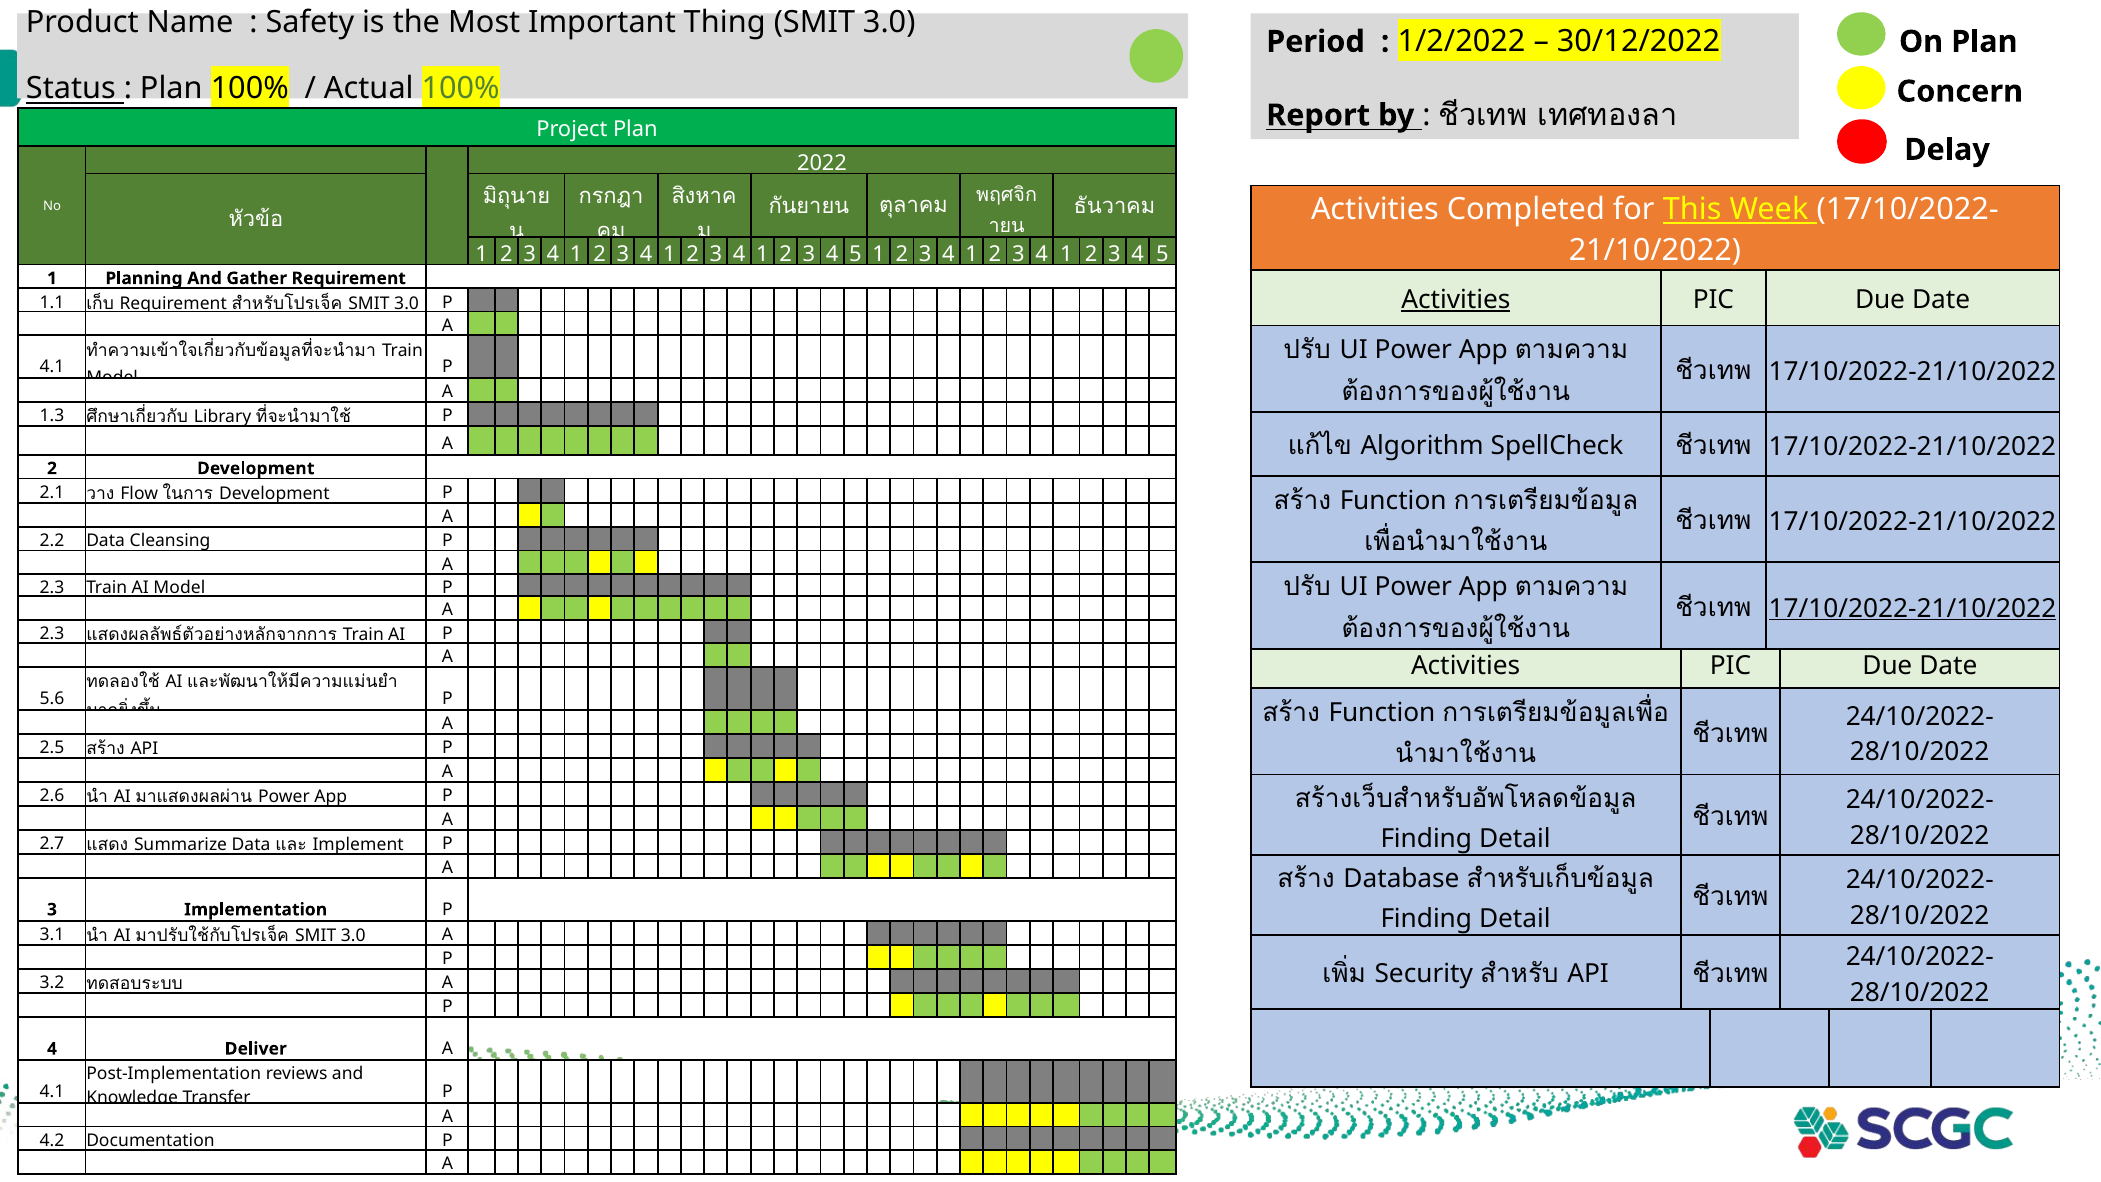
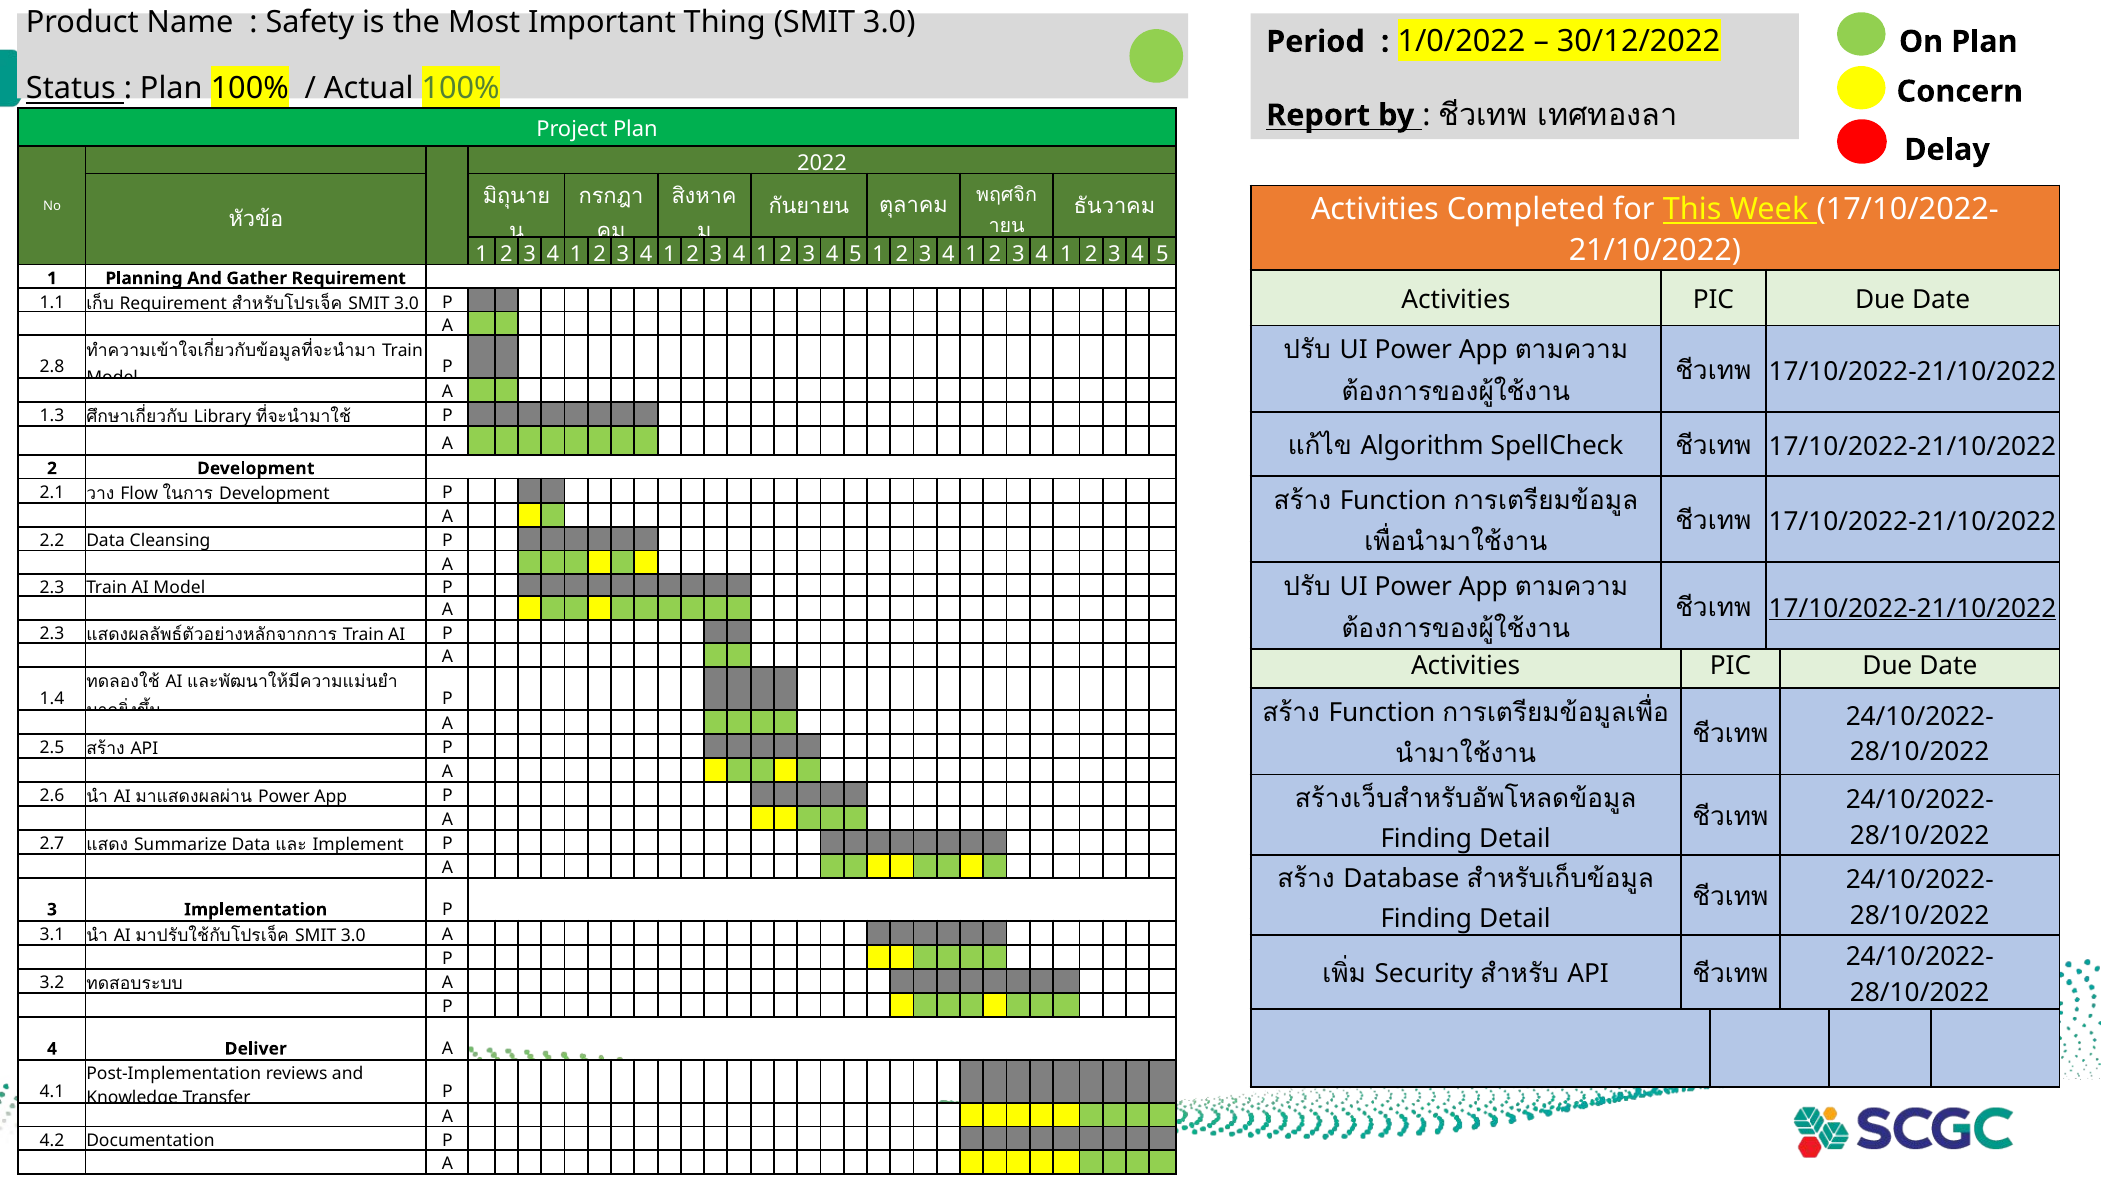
1/2/2022: 1/2/2022 -> 1/0/2022 (1461, 42)
Activities underline: present -> none (1456, 300)
4.1: 4.1 -> 2.8 (52, 367)
5.6: 5.6 -> 1.4 (52, 699)
